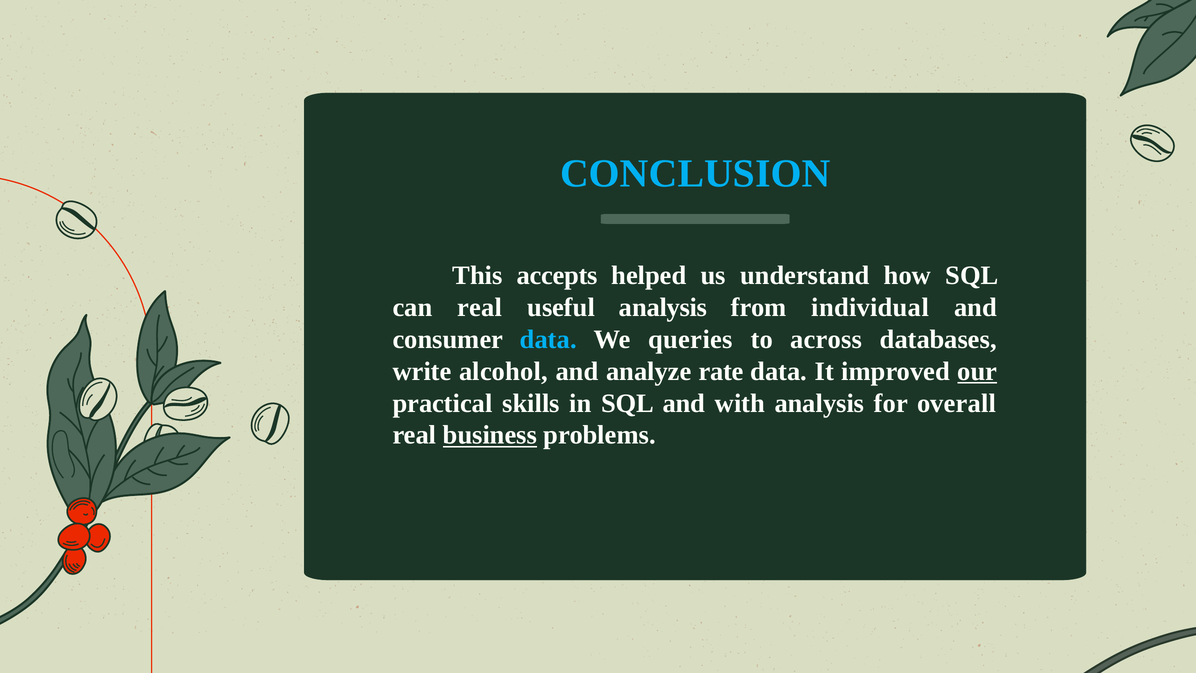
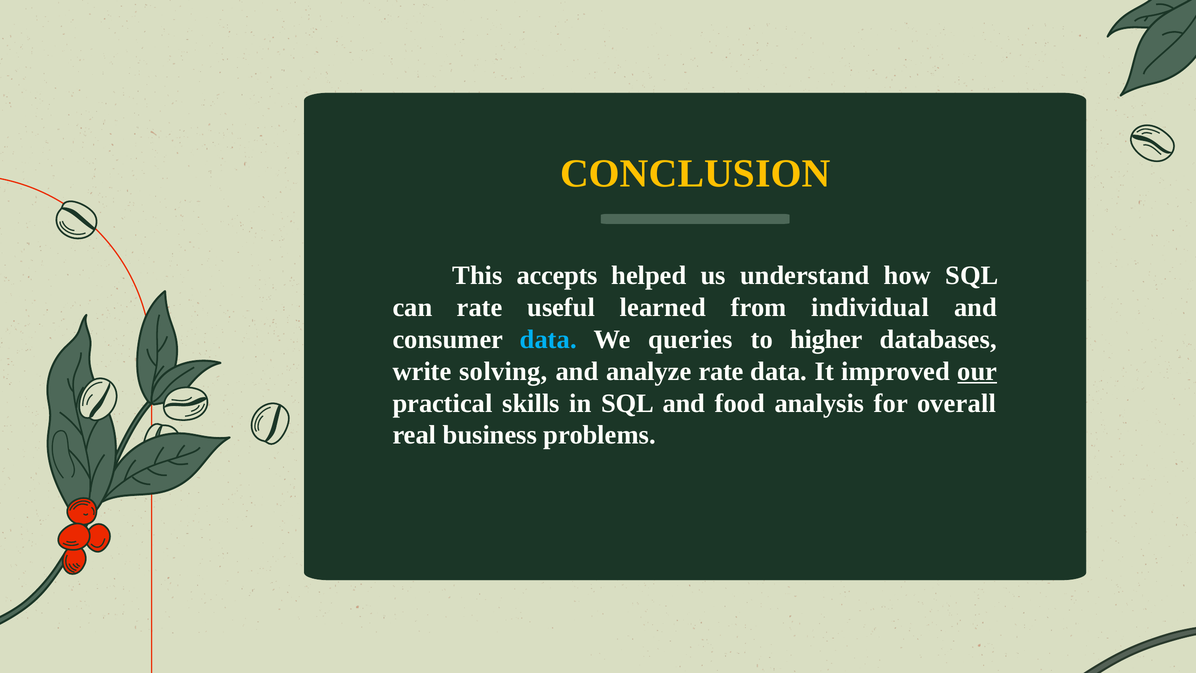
CONCLUSION colour: light blue -> yellow (695, 174)
can real: real -> rate (480, 307)
useful analysis: analysis -> learned (663, 307)
across: across -> higher (826, 339)
alcohol: alcohol -> solving (503, 371)
with: with -> food (740, 403)
business underline: present -> none (490, 435)
